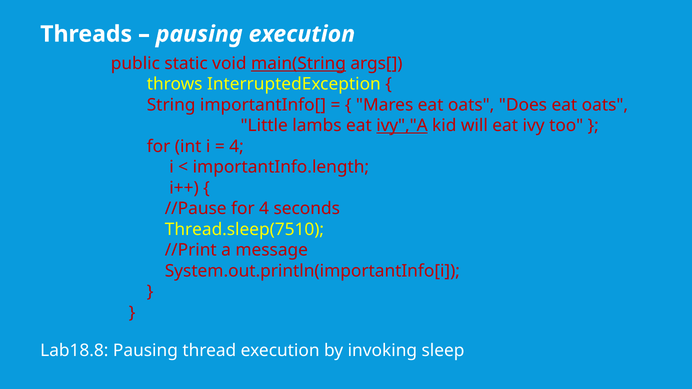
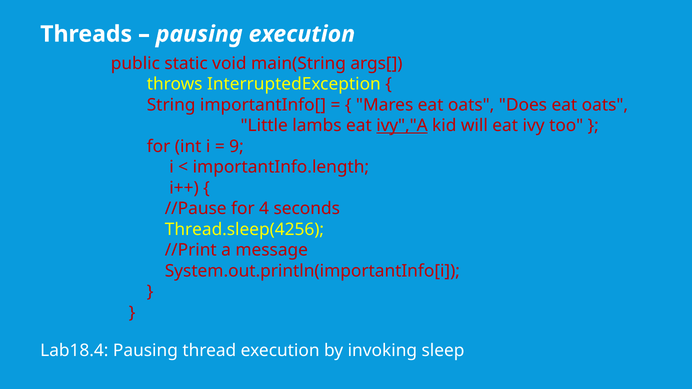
main(String underline: present -> none (299, 63)
4: 4 -> 9 (237, 146)
Thread.sleep(7510: Thread.sleep(7510 -> Thread.sleep(4256 (244, 230)
Lab18.8: Lab18.8 -> Lab18.4 (74, 351)
